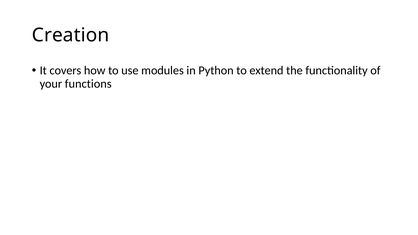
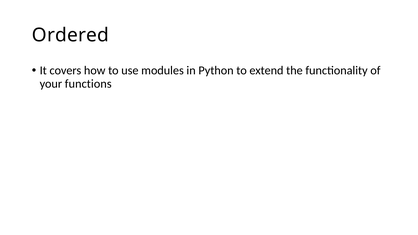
Creation: Creation -> Ordered (71, 35)
